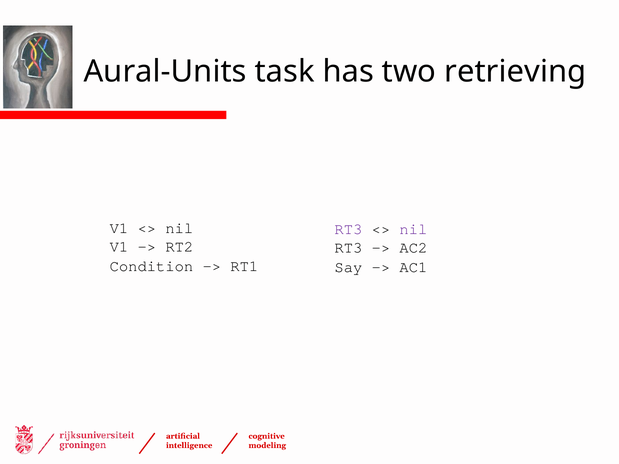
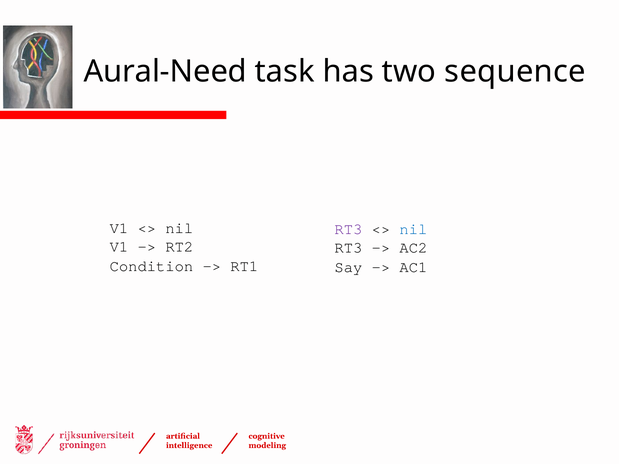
Aural-Units: Aural-Units -> Aural-Need (165, 72)
retrieving: retrieving -> sequence (515, 72)
nil colour: purple -> blue (413, 229)
